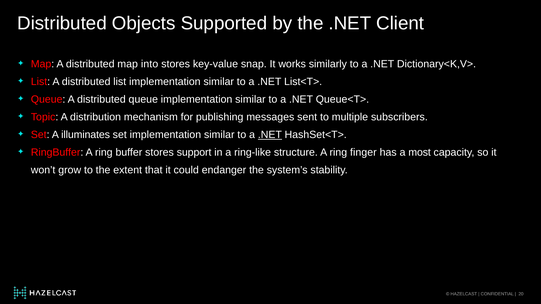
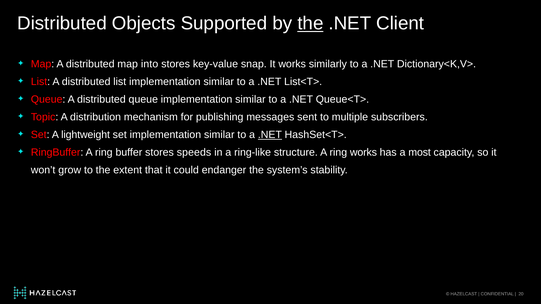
the underline: none -> present (310, 23)
illuminates: illuminates -> lightweight (86, 135)
support: support -> speeds (194, 153)
ring finger: finger -> works (363, 153)
